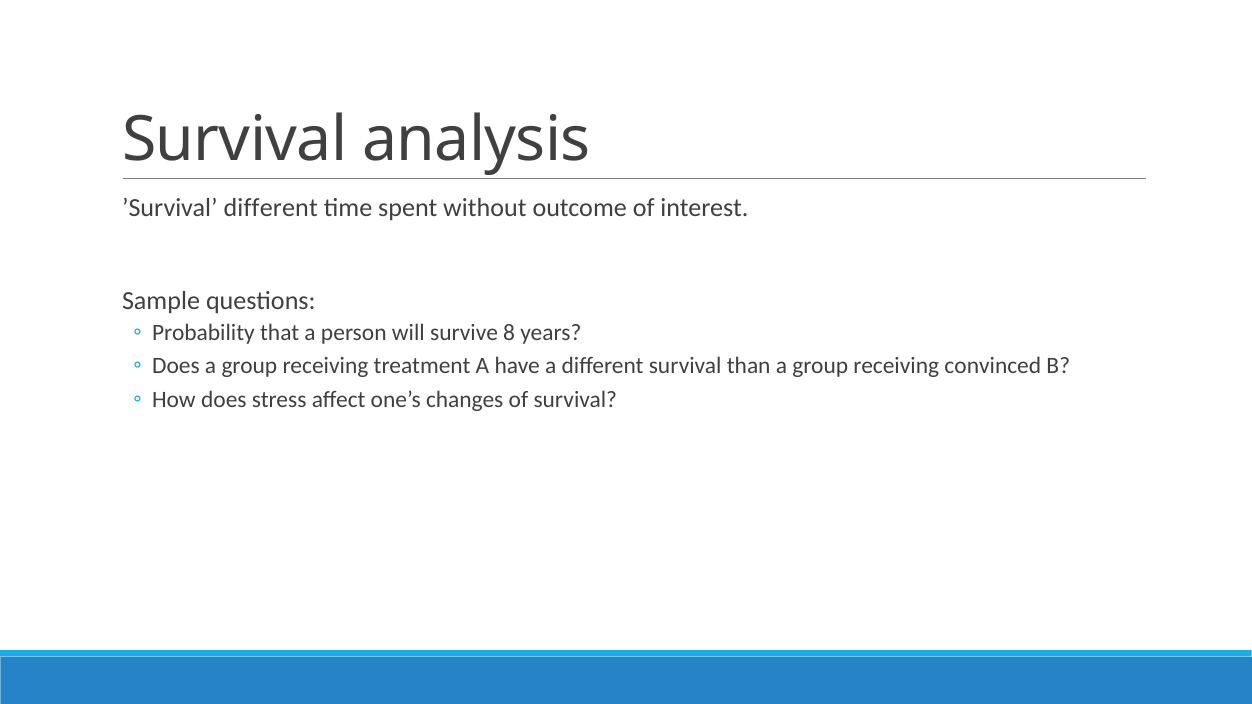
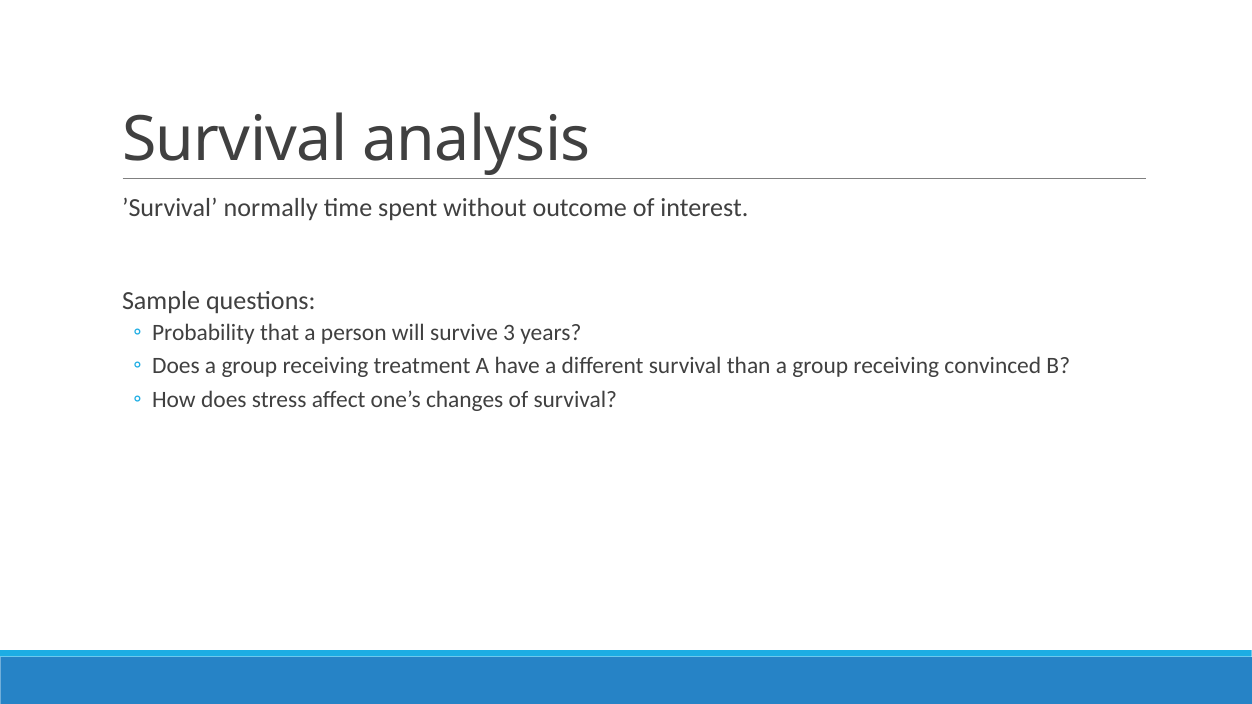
’Survival different: different -> normally (271, 208)
8: 8 -> 3 (509, 333)
